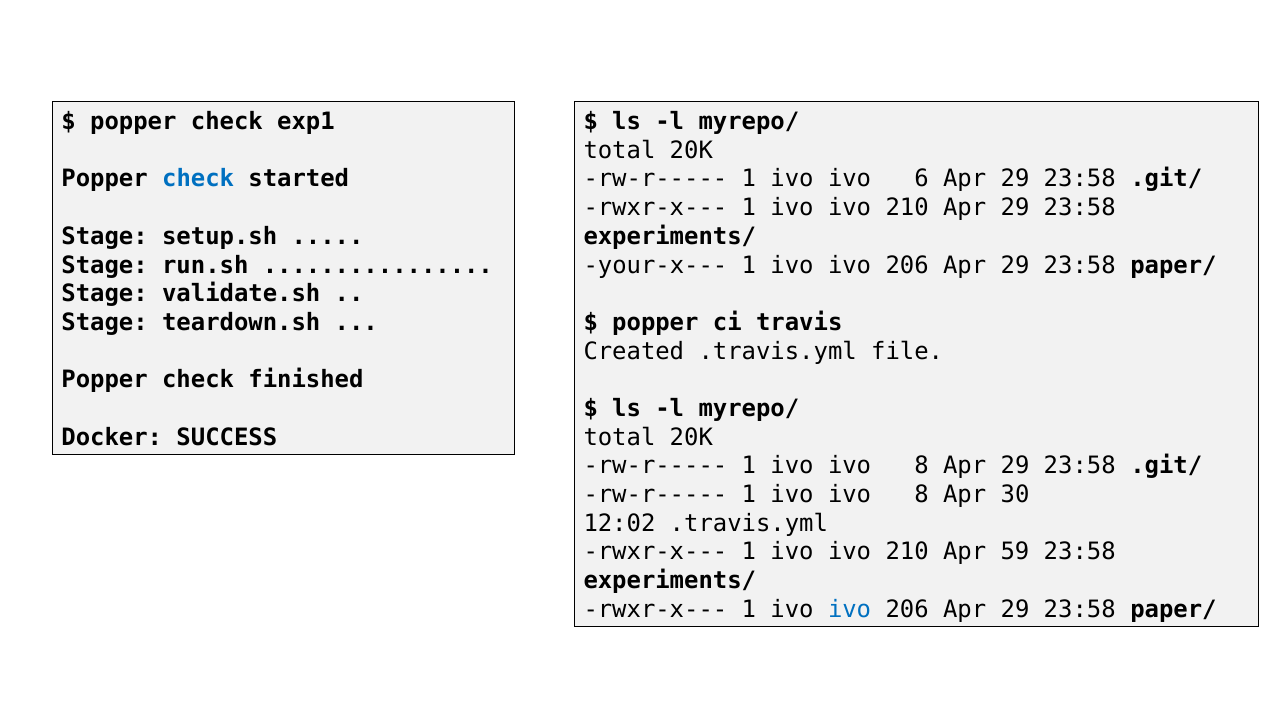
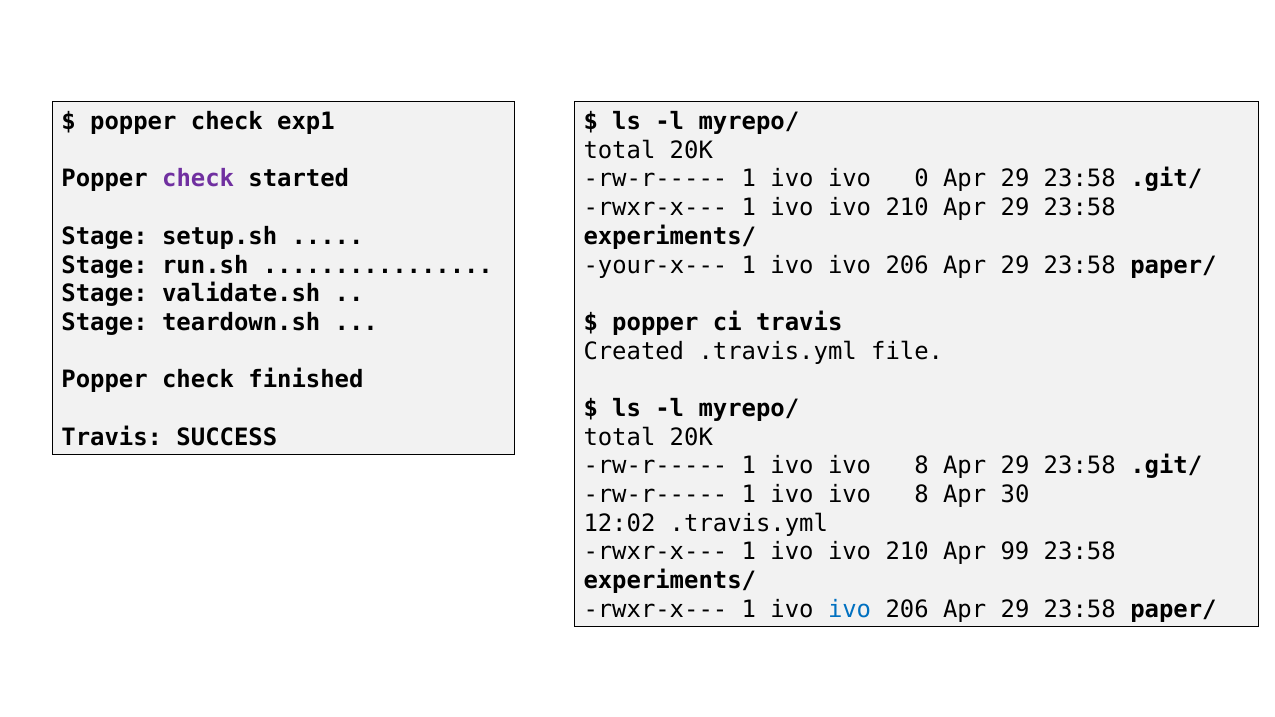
check colour: blue -> purple (198, 179)
6: 6 -> 0 (922, 179)
Docker: Docker -> Travis (112, 437)
59: 59 -> 99 (1015, 552)
